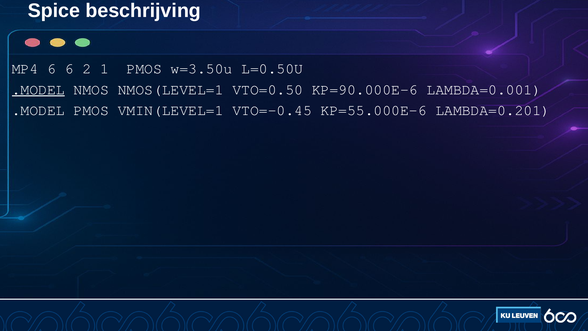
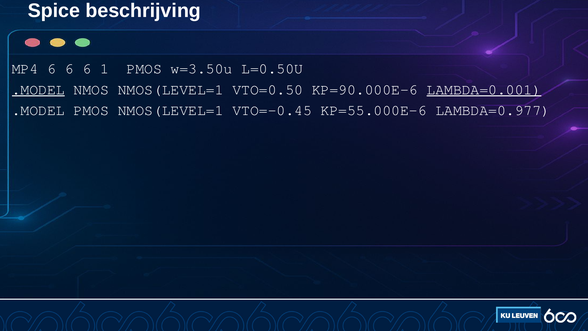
6 6 2: 2 -> 6 (87, 69)
LAMBDA=0.001 underline: none -> present (484, 90)
PMOS VMIN(LEVEL=1: VMIN(LEVEL=1 -> NMOS(LEVEL=1 (171, 110)
LAMBDA=0.201: LAMBDA=0.201 -> LAMBDA=0.977 (493, 110)
